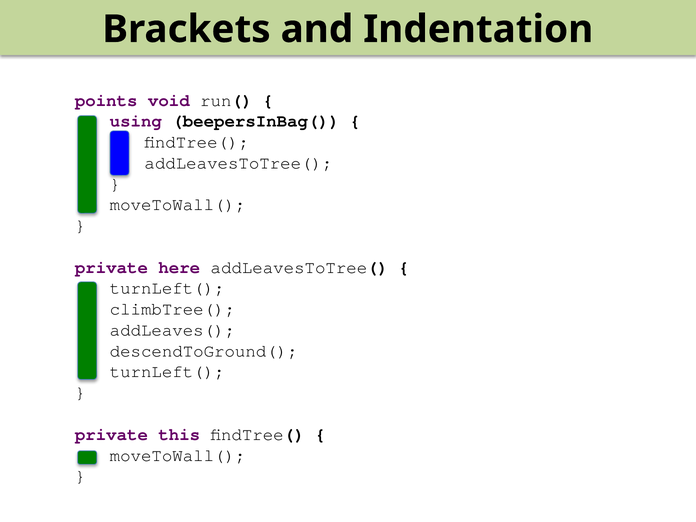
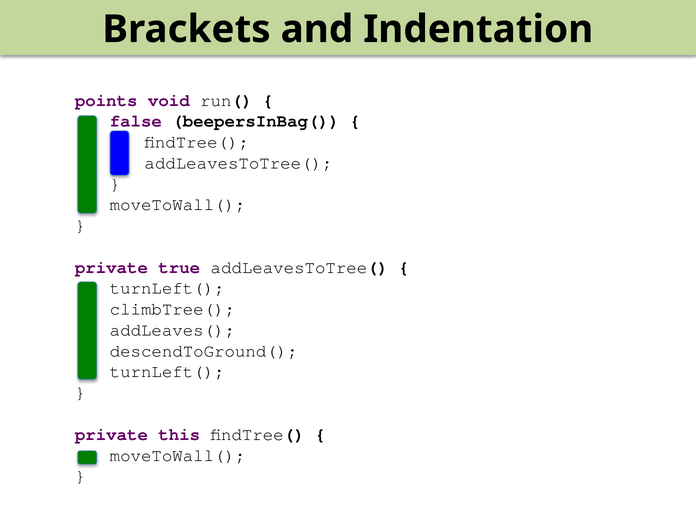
using: using -> false (136, 121)
here: here -> true (179, 267)
